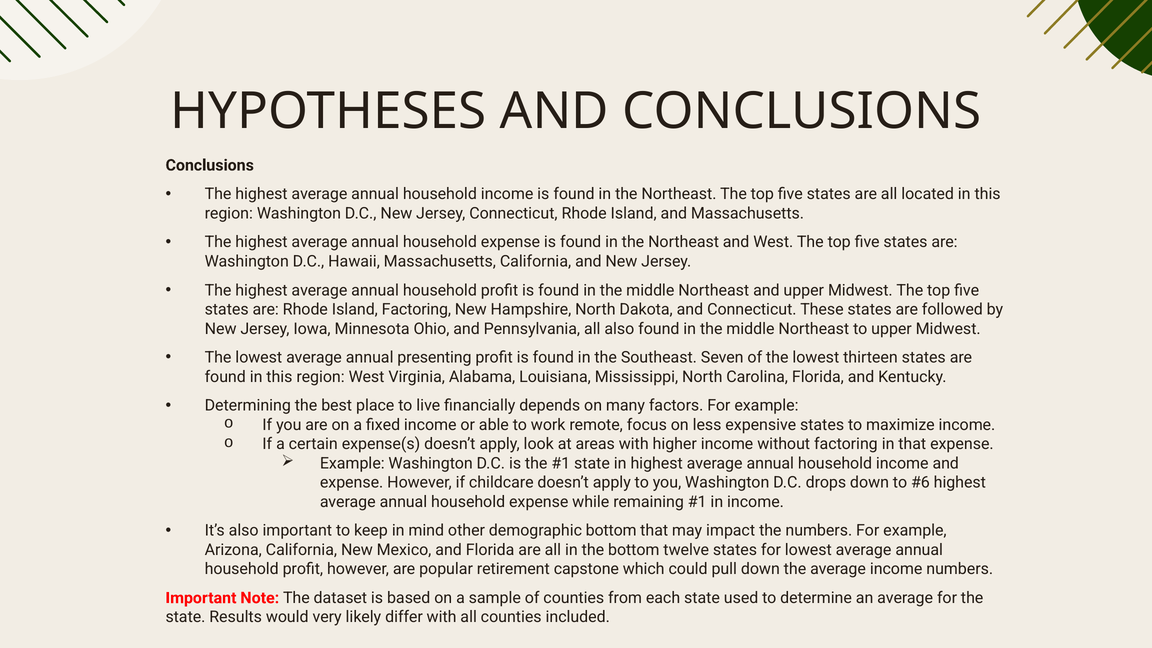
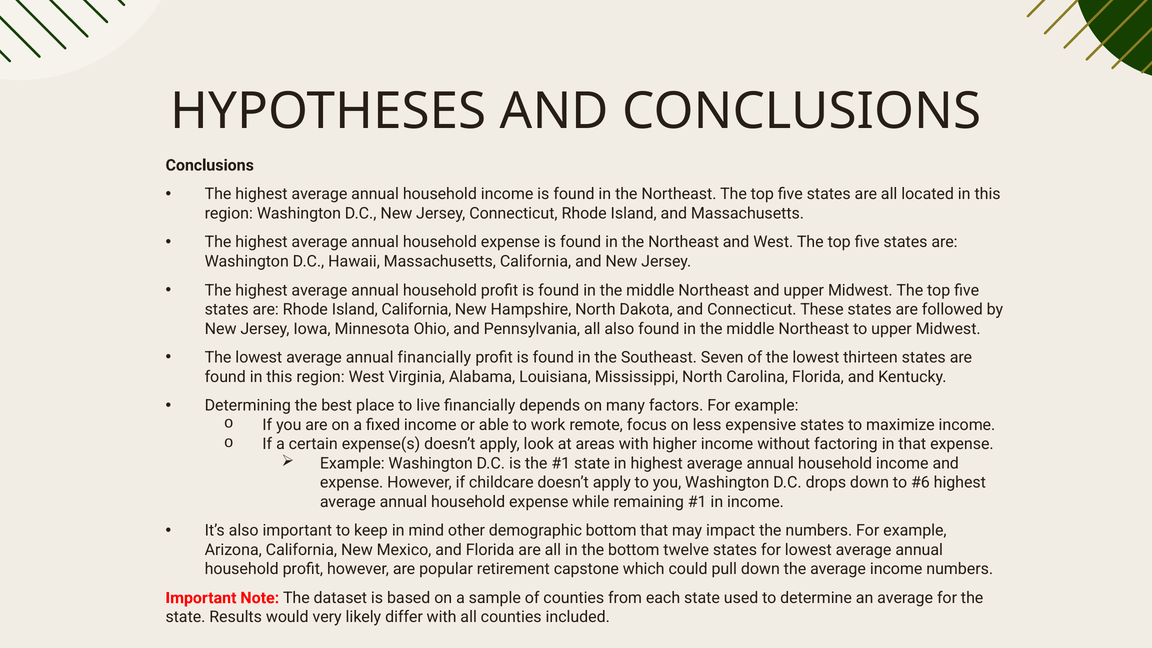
Island Factoring: Factoring -> California (416, 310)
annual presenting: presenting -> financially (434, 358)
